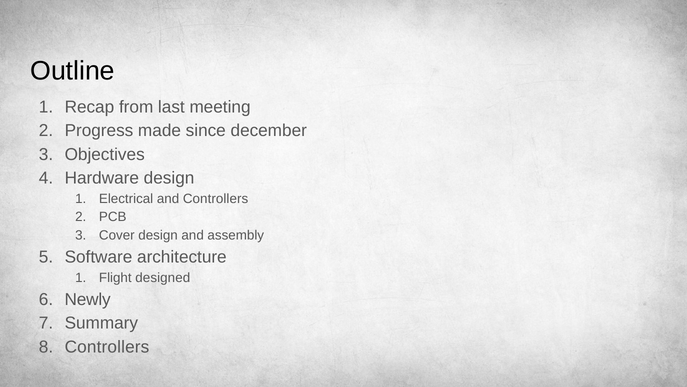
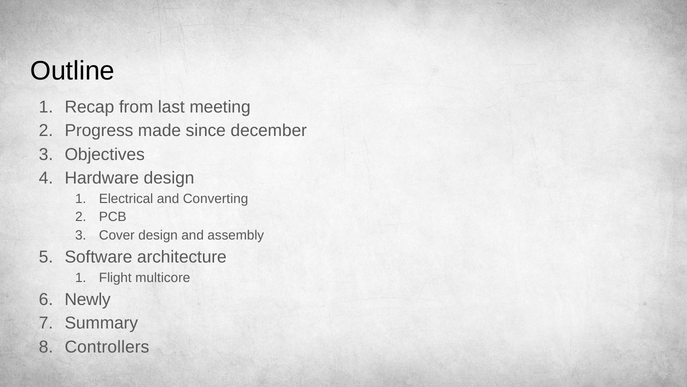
and Controllers: Controllers -> Converting (216, 198)
designed: designed -> multicore (163, 277)
